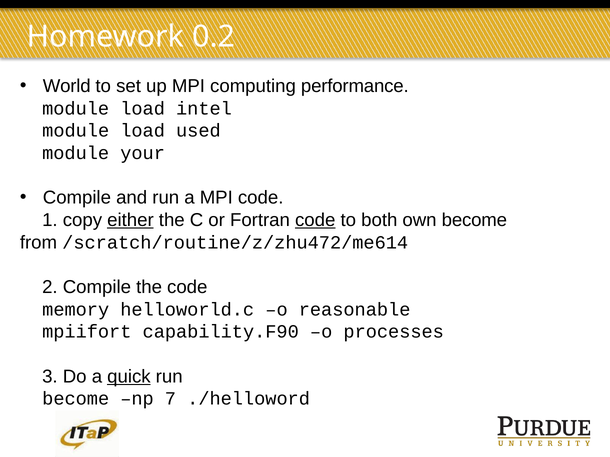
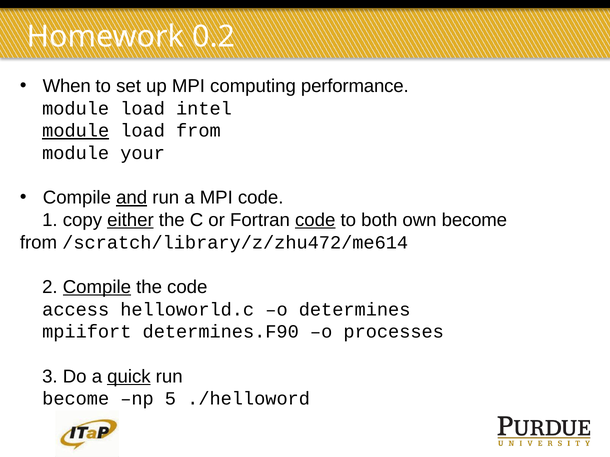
World: World -> When (67, 86)
module underline: none -> present (76, 131)
load used: used -> from (198, 131)
and underline: none -> present (132, 198)
/scratch/routine/z/zhu472/me614: /scratch/routine/z/zhu472/me614 -> /scratch/library/z/zhu472/me614 (235, 243)
Compile underline: none -> present (97, 287)
memory: memory -> access (76, 310)
reasonable: reasonable -> determines (355, 310)
capability.F90: capability.F90 -> determines.F90 (221, 332)
7: 7 -> 5 (170, 399)
